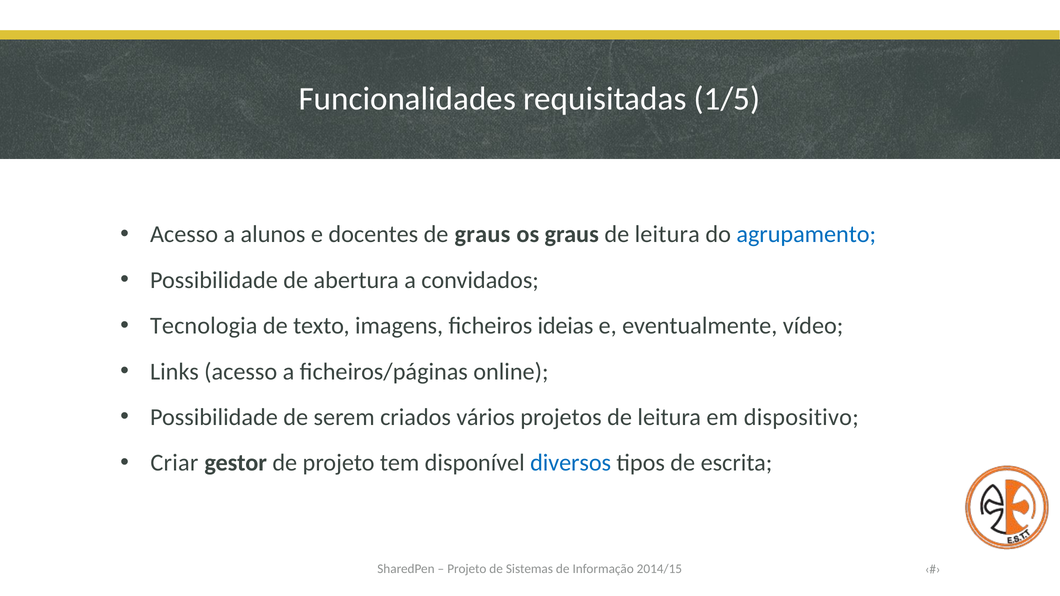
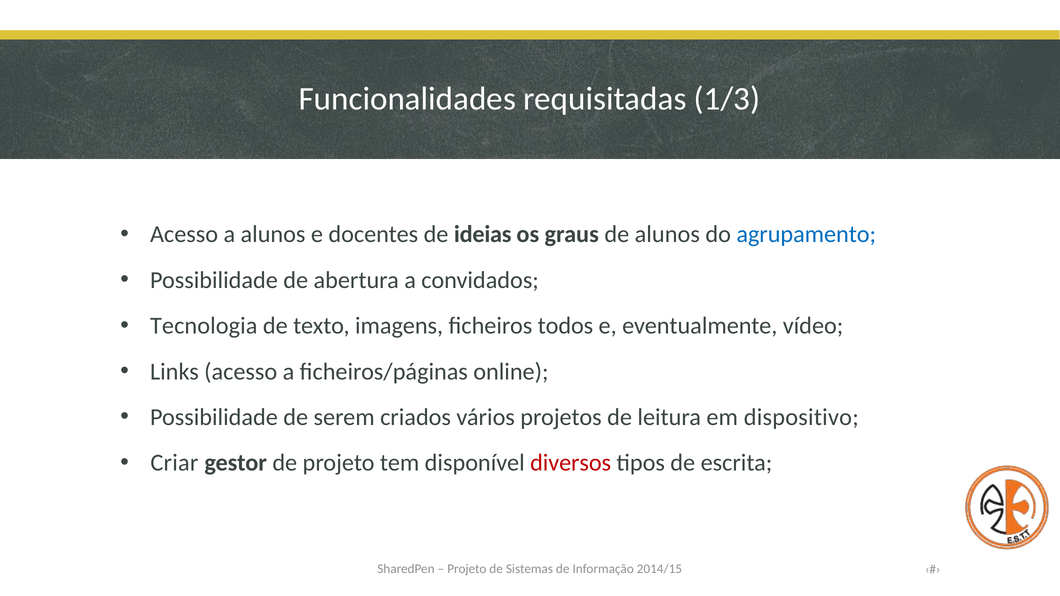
1/5: 1/5 -> 1/3 (727, 99)
de graus: graus -> ideias (483, 235)
graus de leitura: leitura -> alunos (667, 235)
ideias: ideias -> todos (565, 326)
diversos colour: blue -> red (571, 463)
